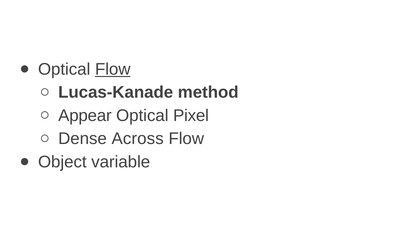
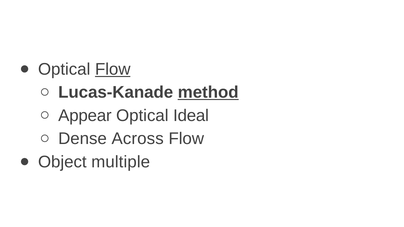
method underline: none -> present (208, 92)
Pixel: Pixel -> Ideal (191, 116)
variable: variable -> multiple (121, 162)
